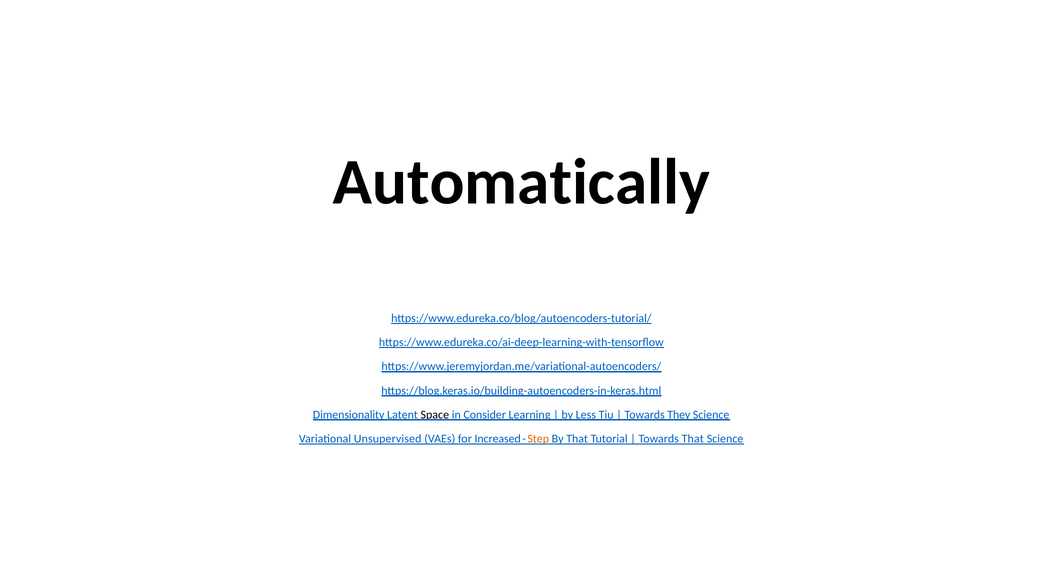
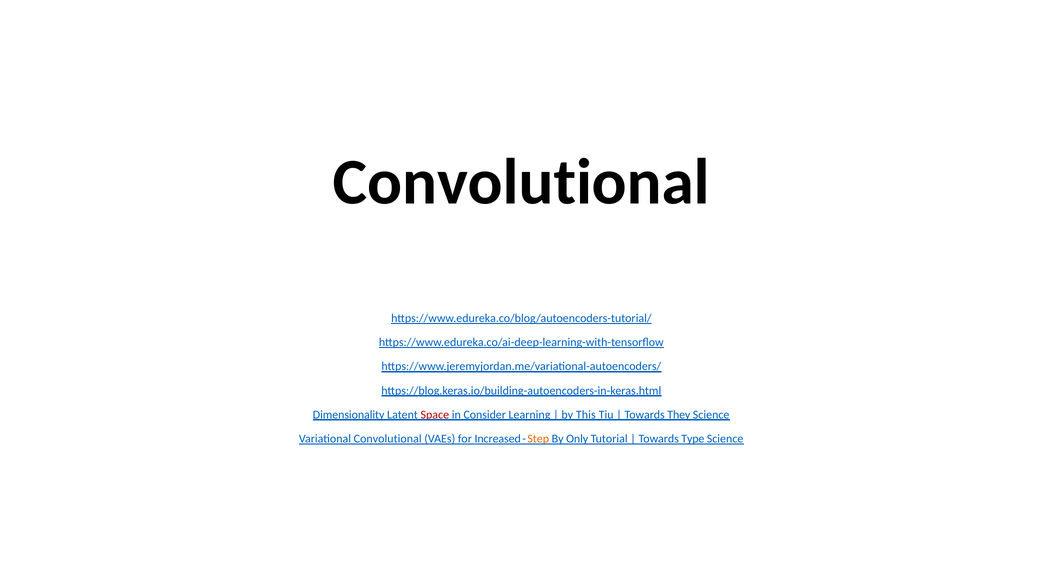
Automatically: Automatically -> Convolutional (521, 183)
Space colour: black -> red (435, 415)
Less: Less -> This (586, 415)
Variational Unsupervised: Unsupervised -> Convolutional (388, 439)
By That: That -> Only (577, 439)
Towards That: That -> Type (693, 439)
